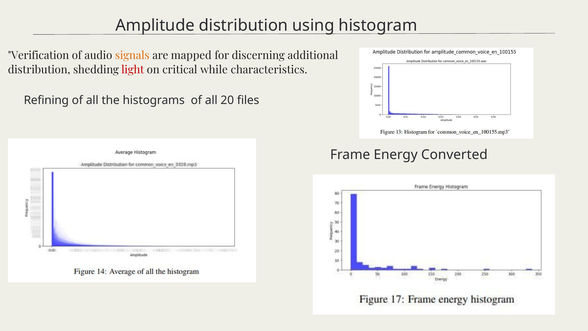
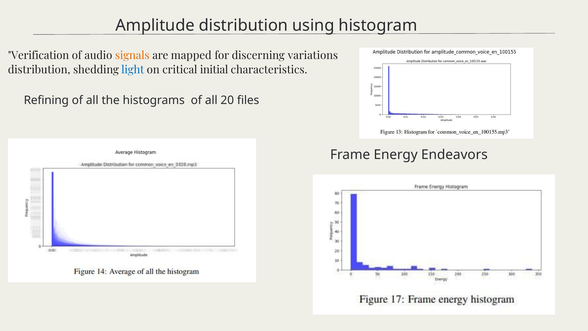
additional: additional -> variations (313, 56)
light colour: red -> blue (133, 70)
while: while -> initial (214, 70)
Converted: Converted -> Endeavors (454, 155)
